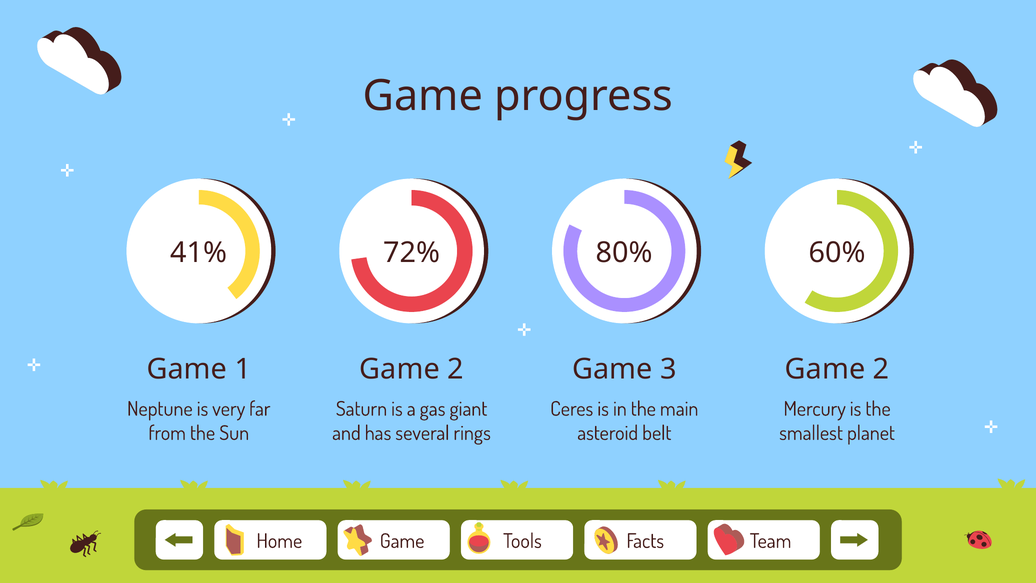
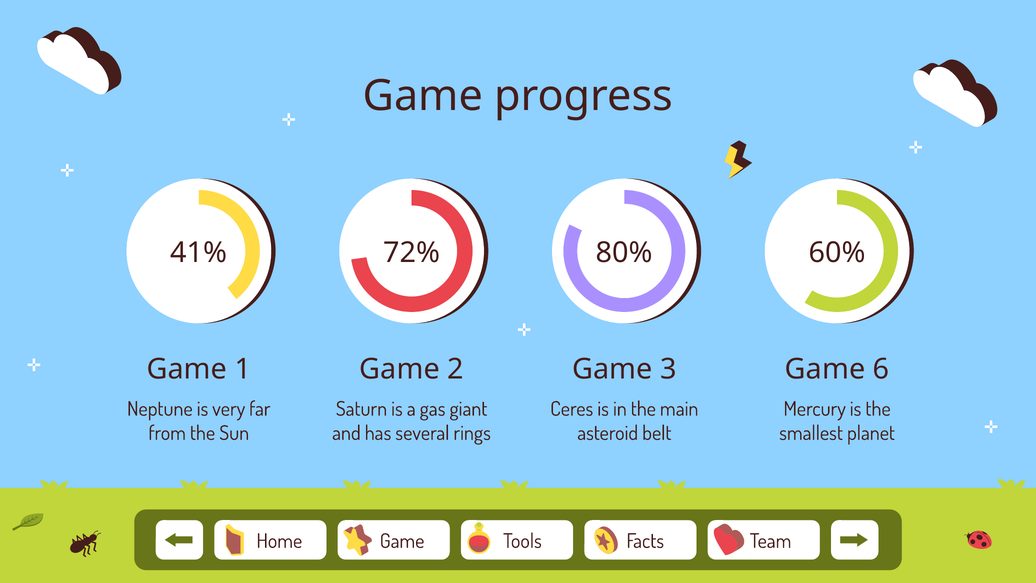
2: 2 -> 6 (881, 369)
